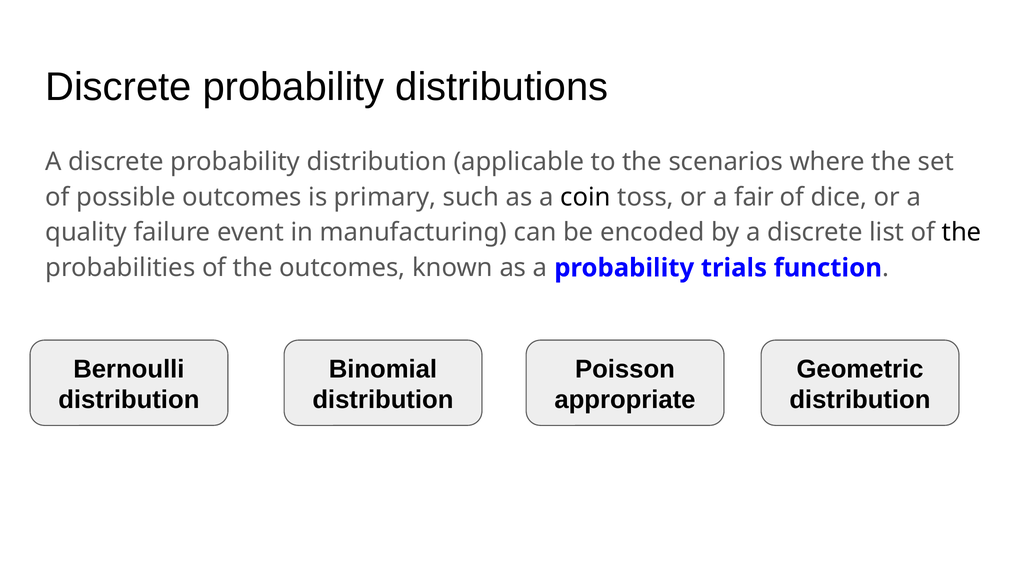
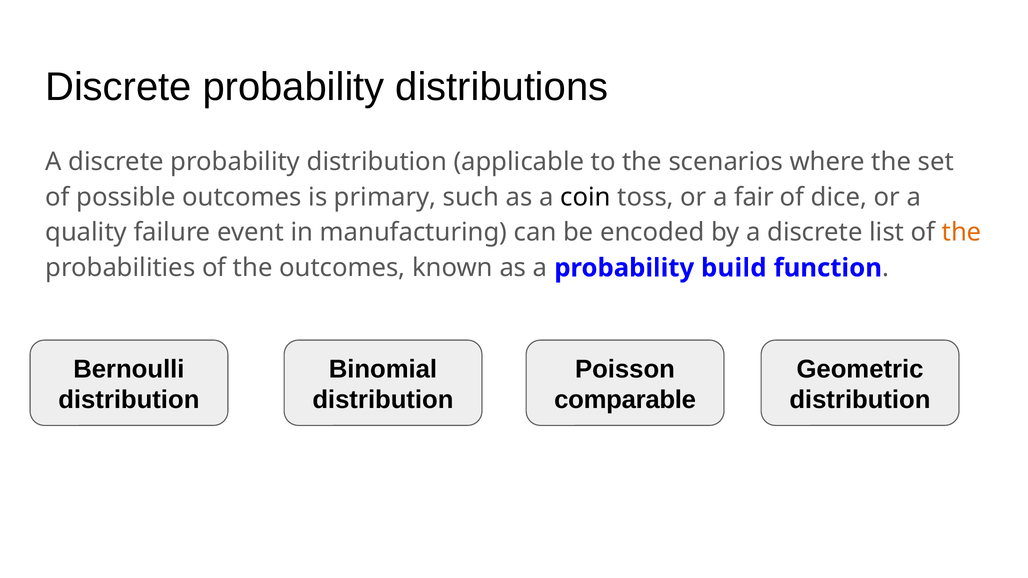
the colour: black -> orange (962, 233)
trials: trials -> build (734, 268)
appropriate: appropriate -> comparable (625, 400)
